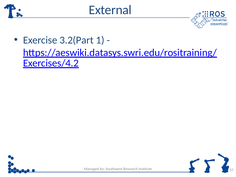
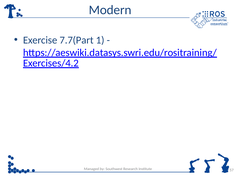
External: External -> Modern (110, 10)
3.2(Part: 3.2(Part -> 7.7(Part (77, 40)
